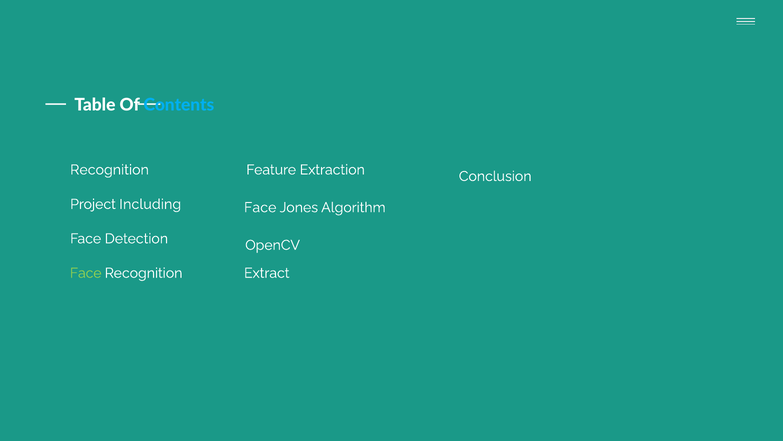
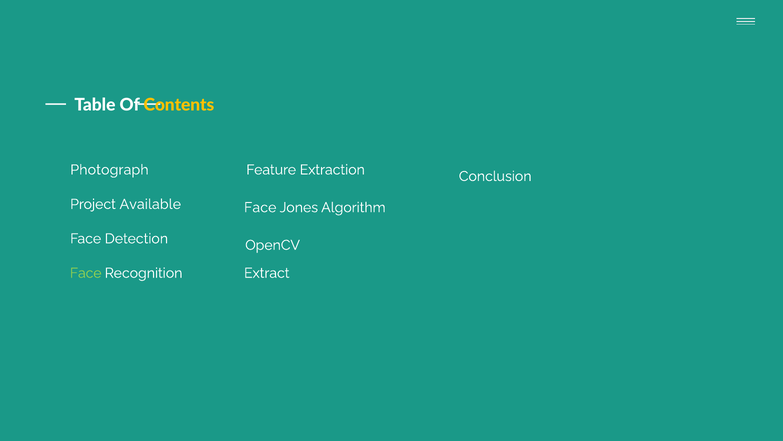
Contents colour: light blue -> yellow (179, 105)
Recognition: Recognition -> Photograph (109, 170)
Including: Including -> Available (150, 204)
